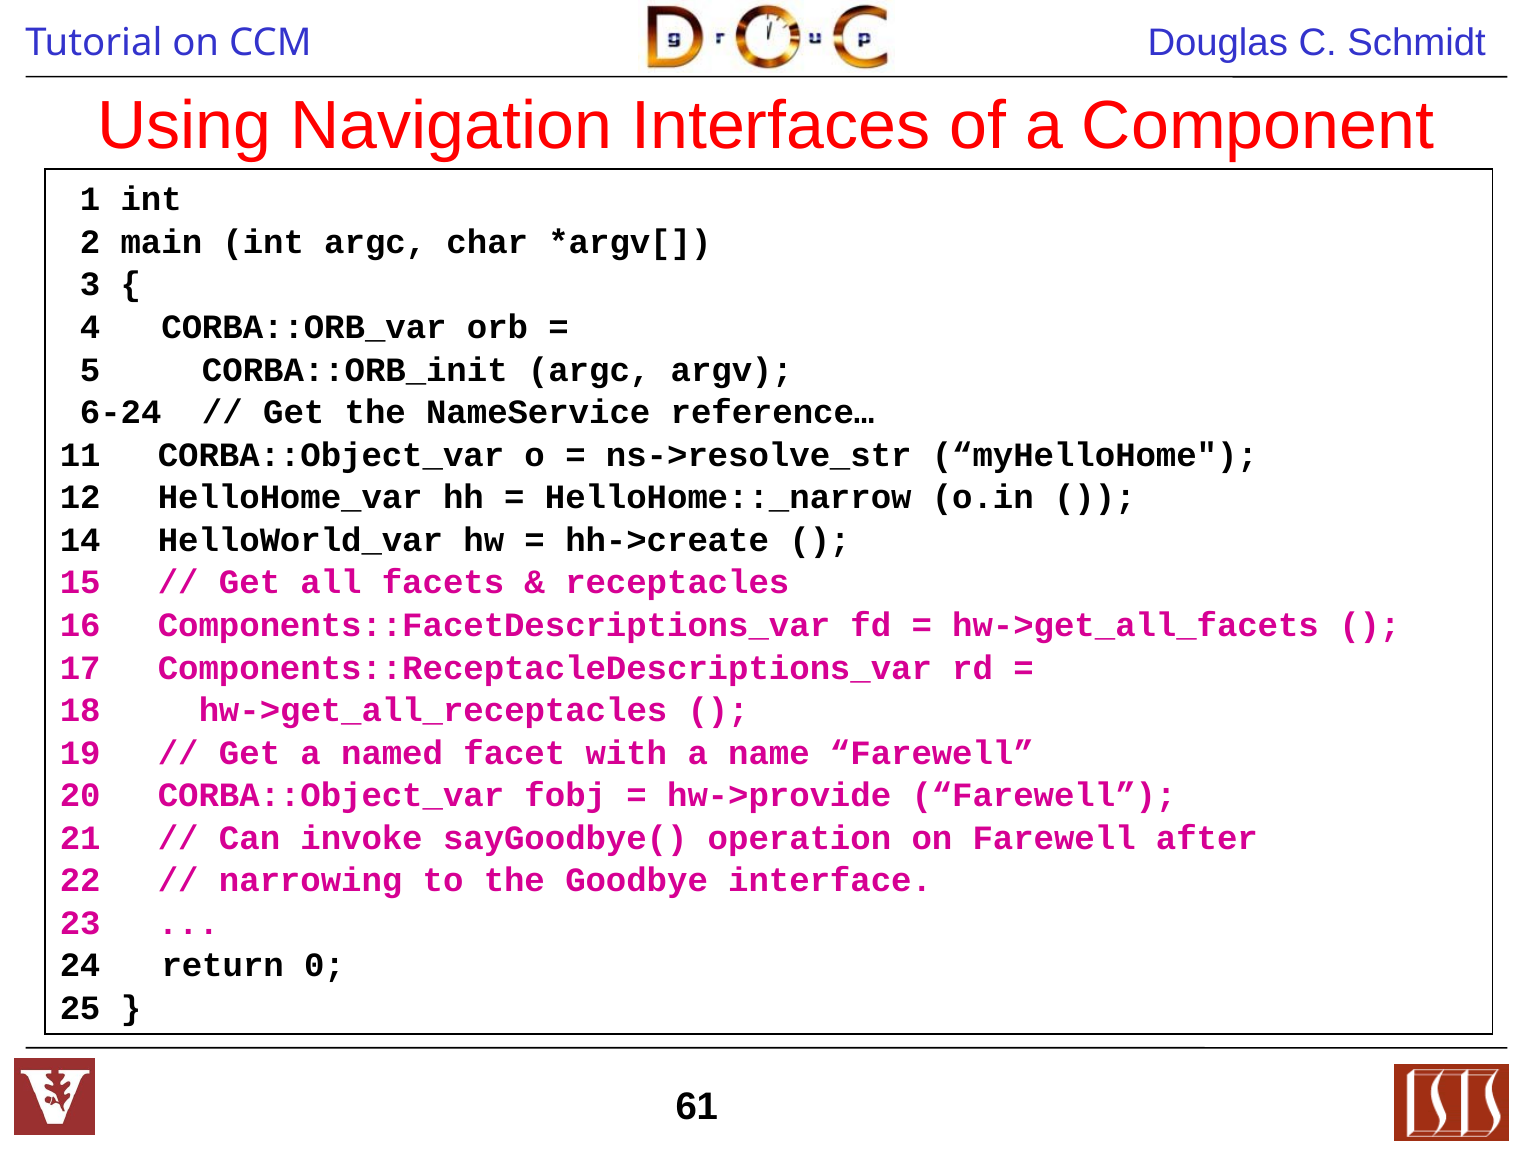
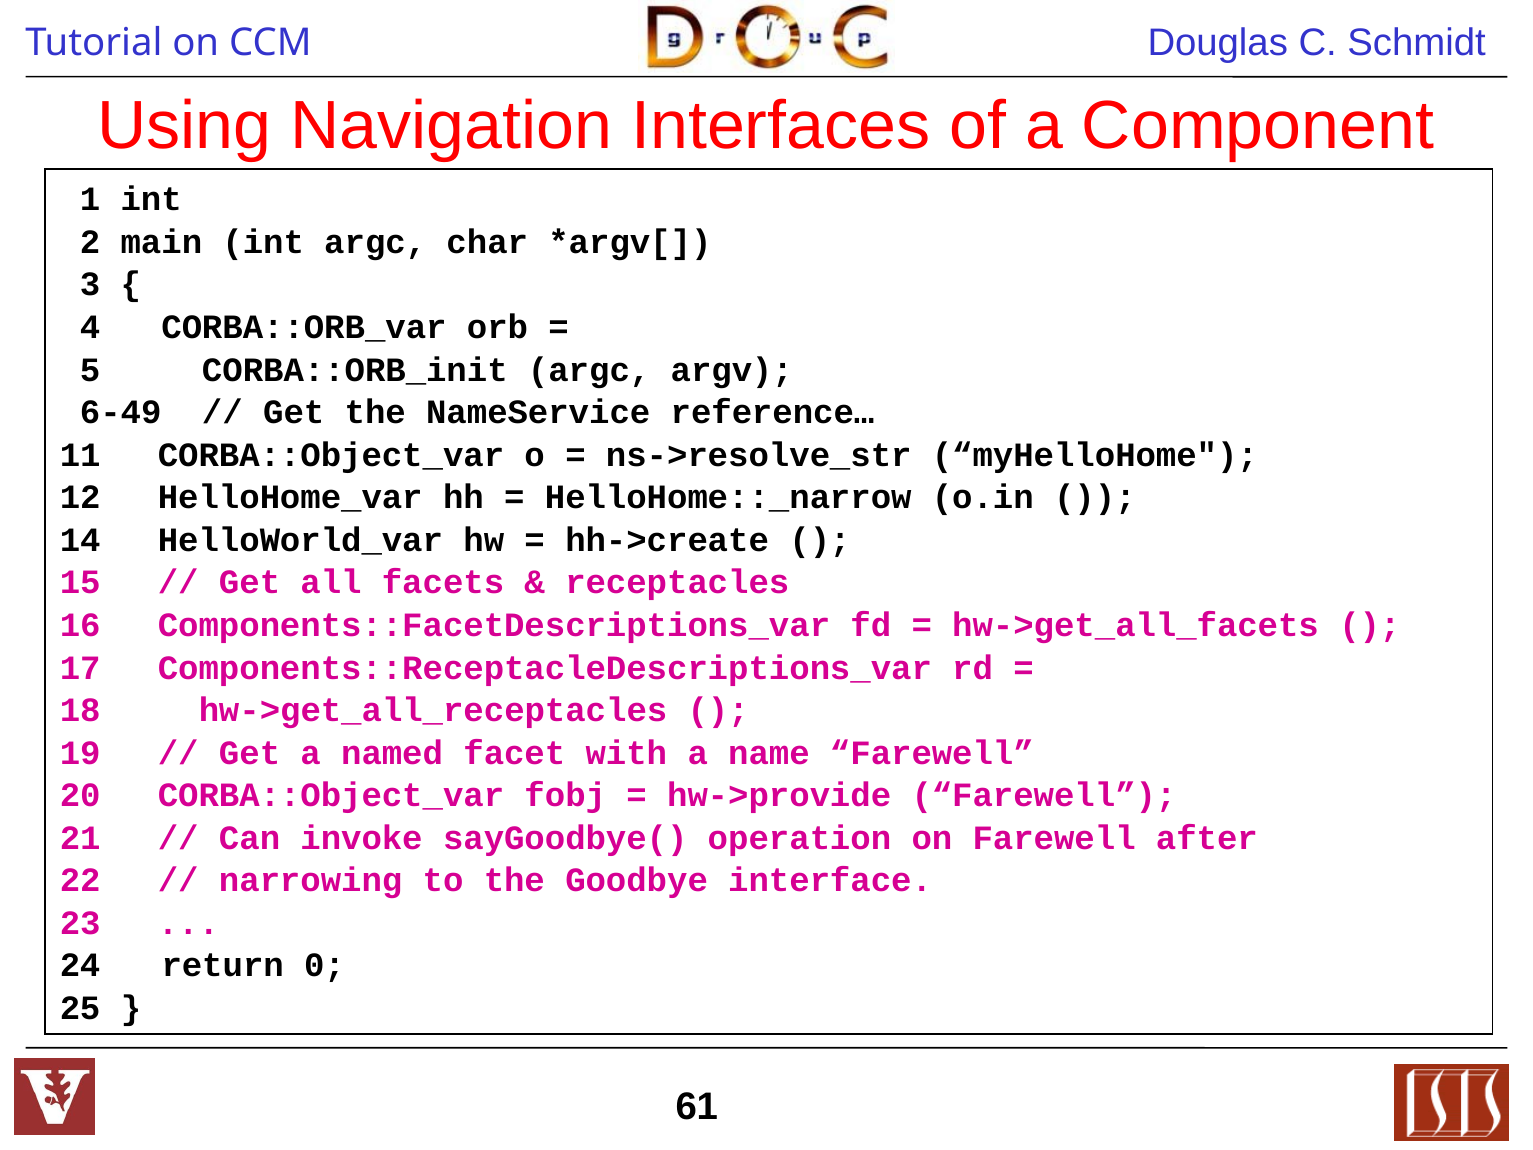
6-24: 6-24 -> 6-49 (121, 412)
